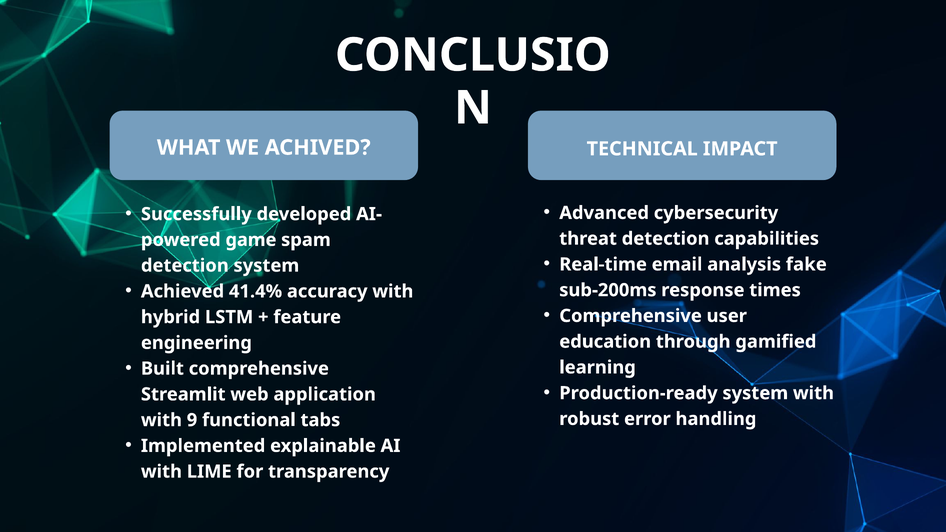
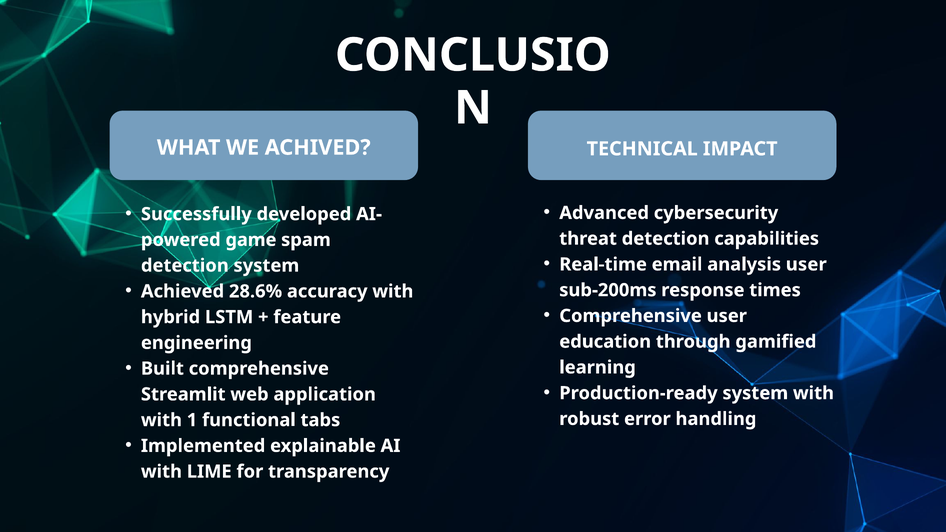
analysis fake: fake -> user (806, 264)
41.4%: 41.4% -> 28.6% (256, 291)
9: 9 -> 1 (192, 420)
